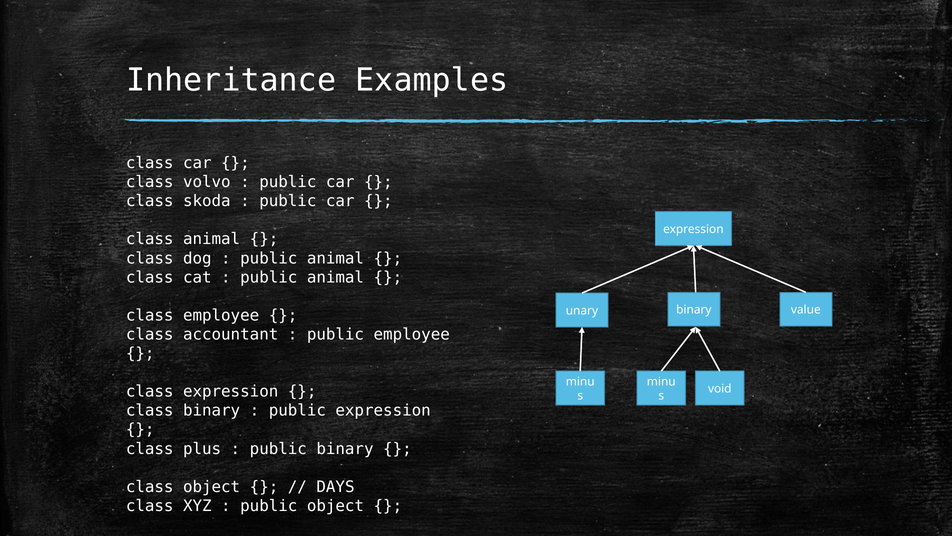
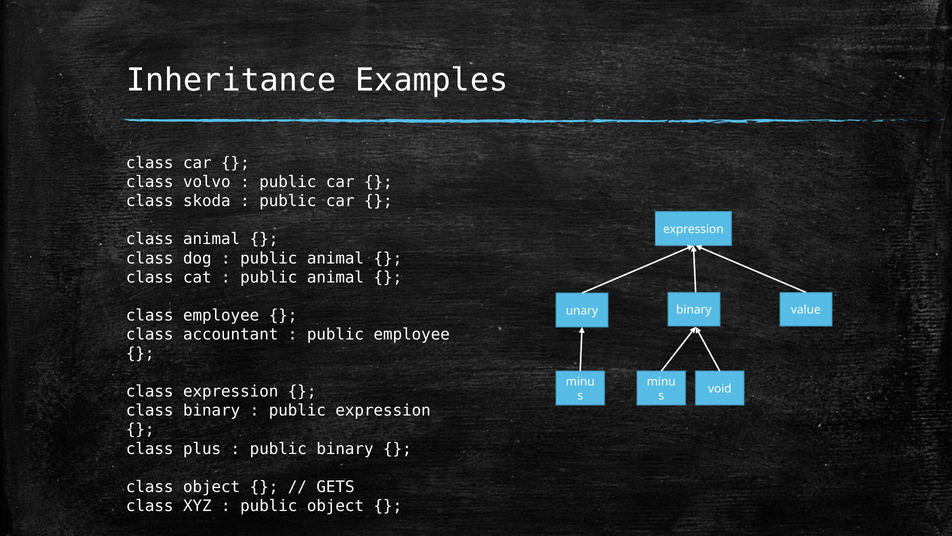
DAYS: DAYS -> GETS (335, 487)
